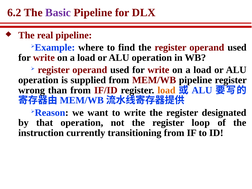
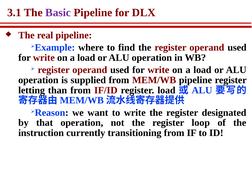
6.2: 6.2 -> 3.1 (14, 13)
wrong: wrong -> letting (32, 90)
load colour: orange -> black (167, 90)
